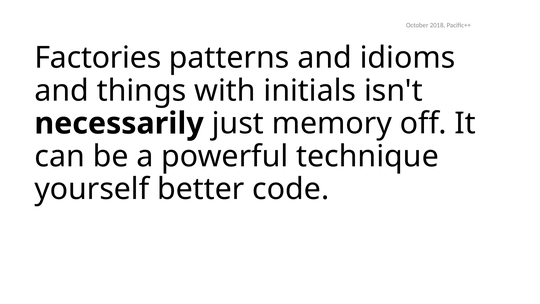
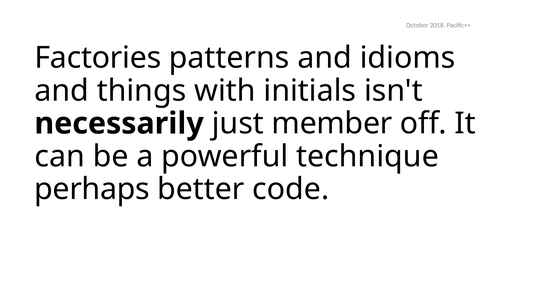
memory: memory -> member (332, 123)
yourself: yourself -> perhaps (92, 189)
